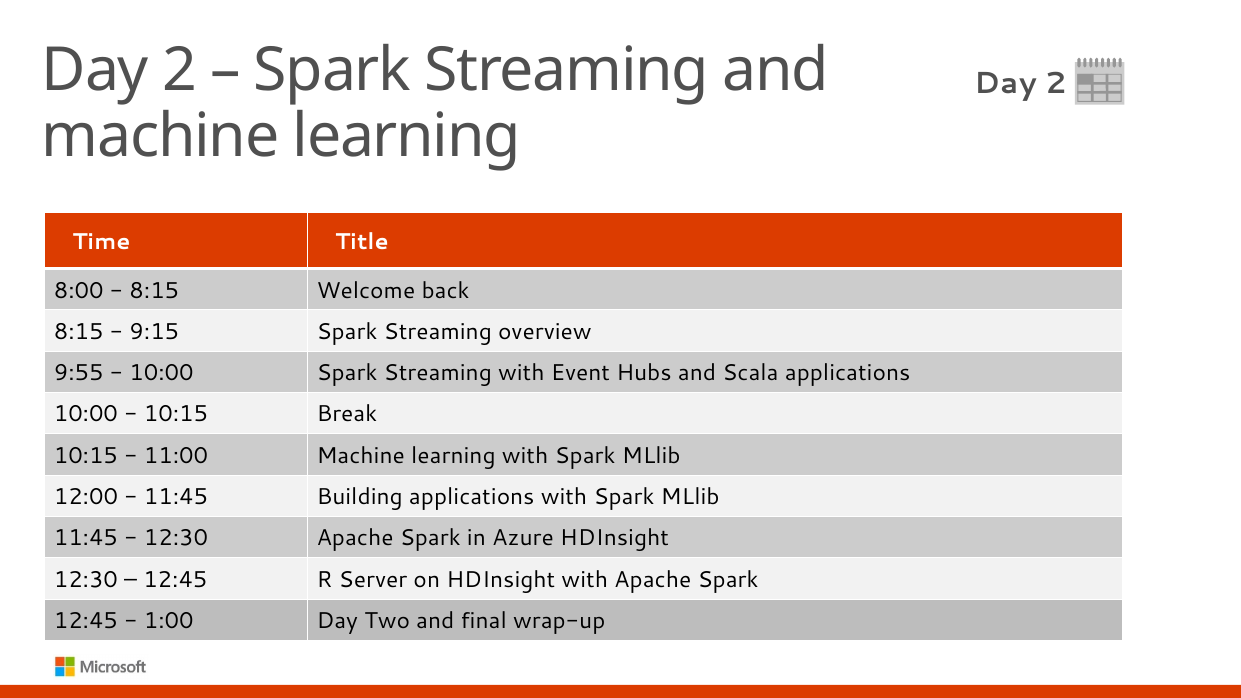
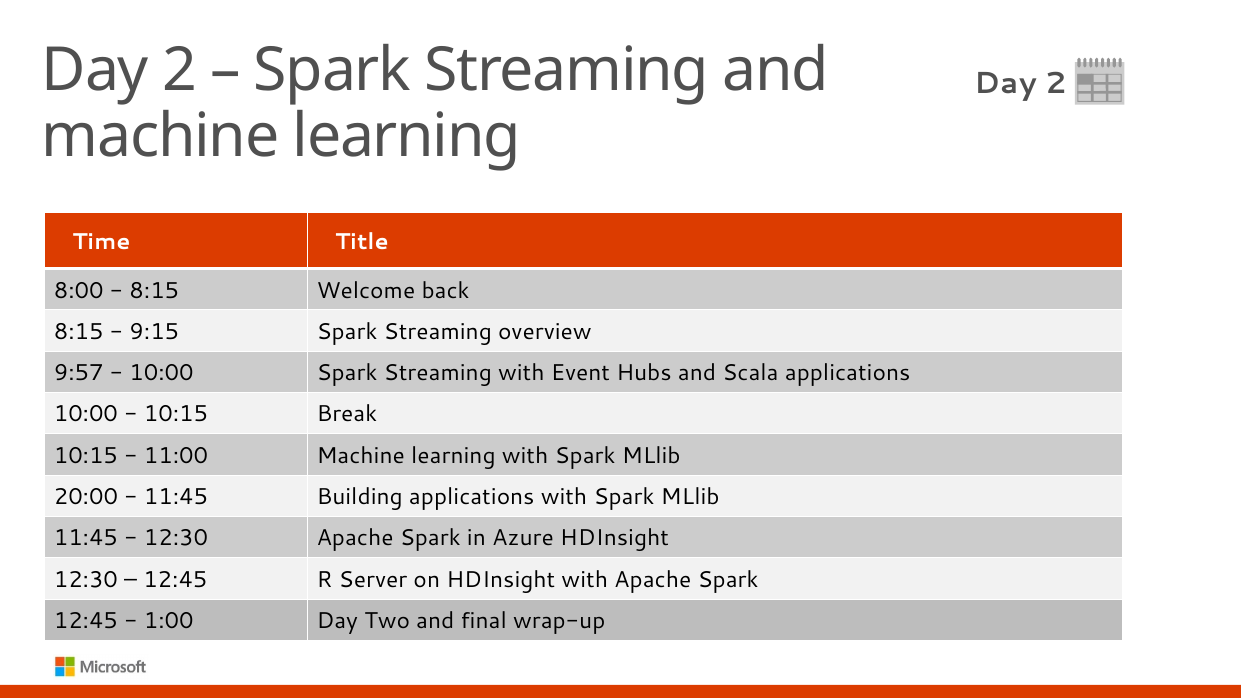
9:55: 9:55 -> 9:57 (79, 373)
12:00: 12:00 -> 20:00 (86, 497)
